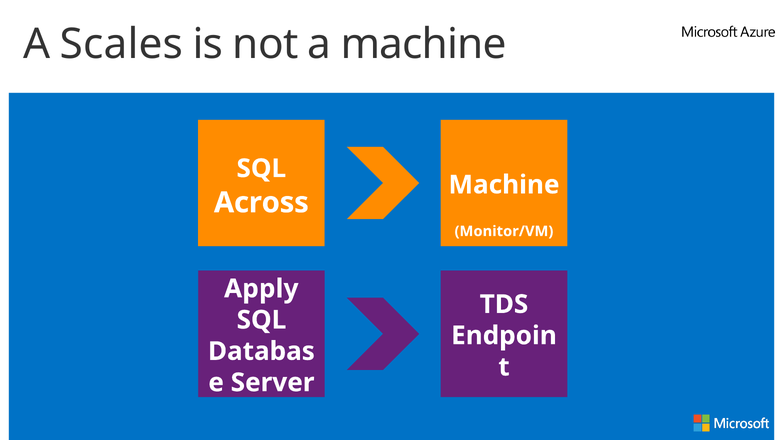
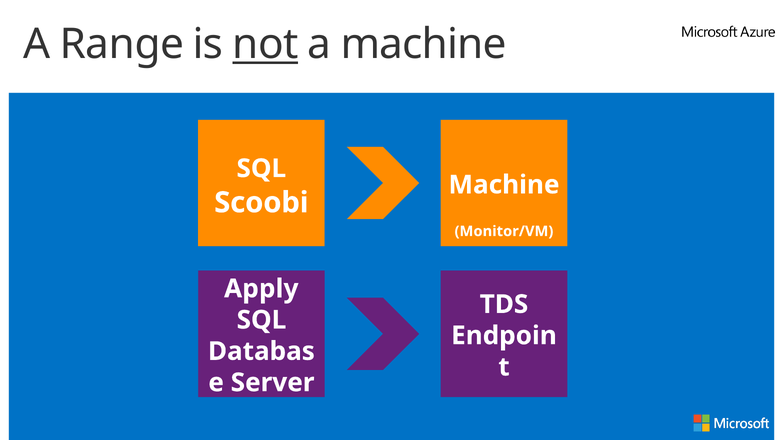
Scales: Scales -> Range (122, 45)
not underline: none -> present (265, 45)
Across: Across -> Scoobi (261, 203)
